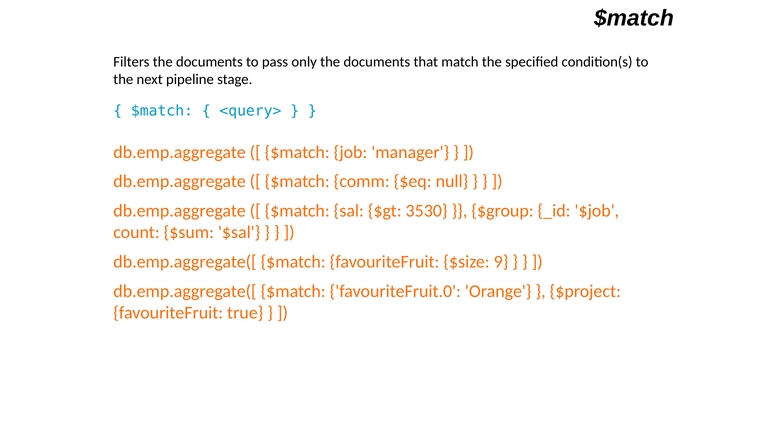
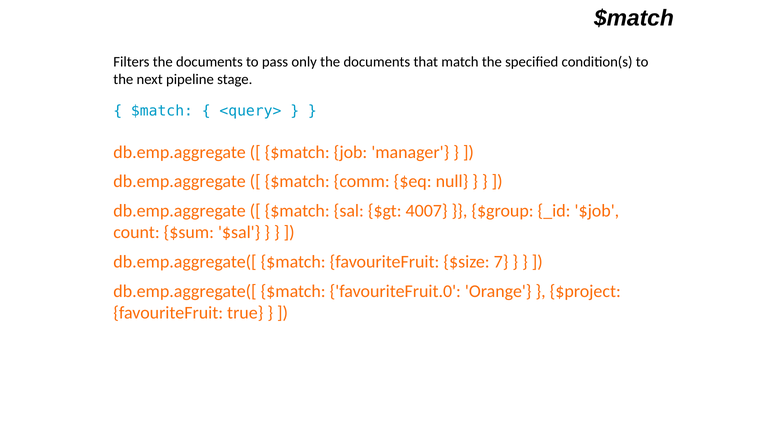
3530: 3530 -> 4007 (427, 211)
9: 9 -> 7 (501, 262)
